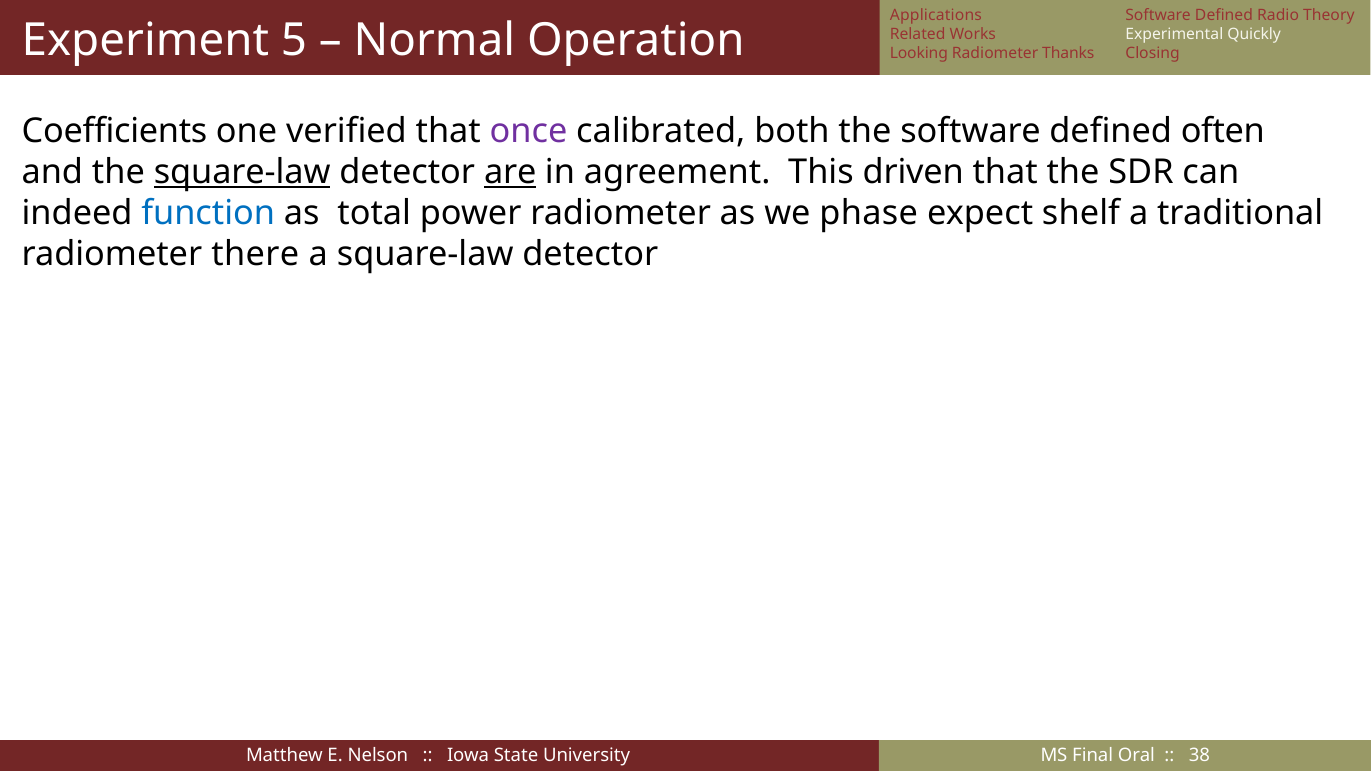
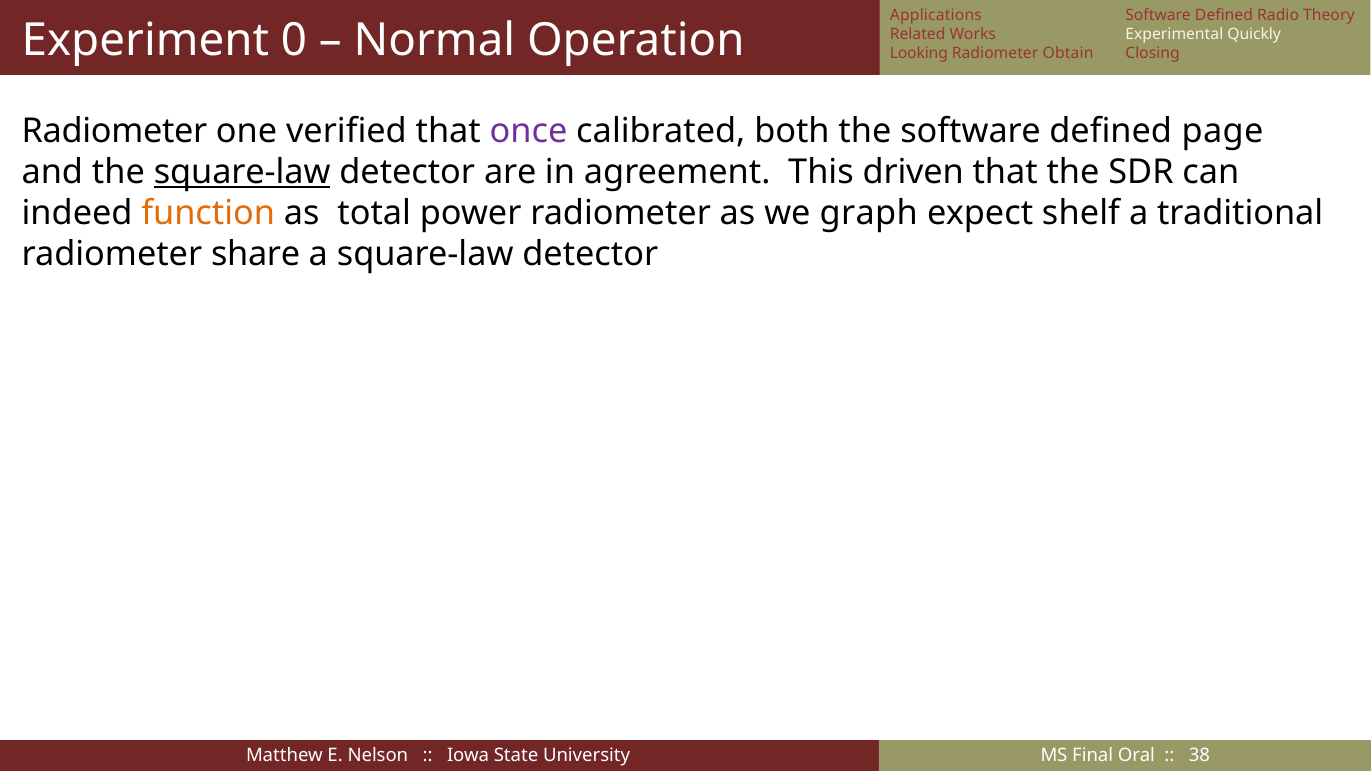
5: 5 -> 0 (294, 41)
Thanks: Thanks -> Obtain (1068, 53)
Coefficients: Coefficients -> Radiometer (115, 131)
often: often -> page (1222, 131)
are underline: present -> none (510, 172)
function colour: blue -> orange (208, 213)
phase: phase -> graph (869, 213)
there: there -> share (256, 254)
